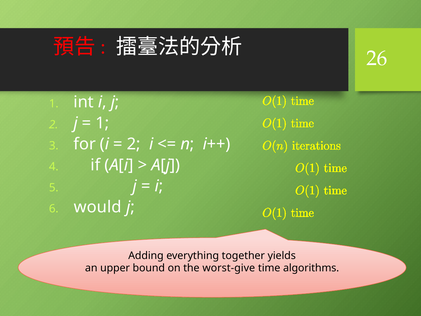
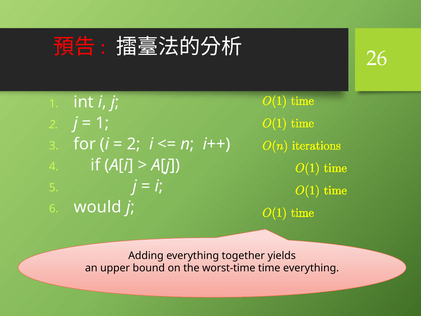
worst-give: worst-give -> worst-time (229, 268)
time algorithms: algorithms -> everything (311, 268)
